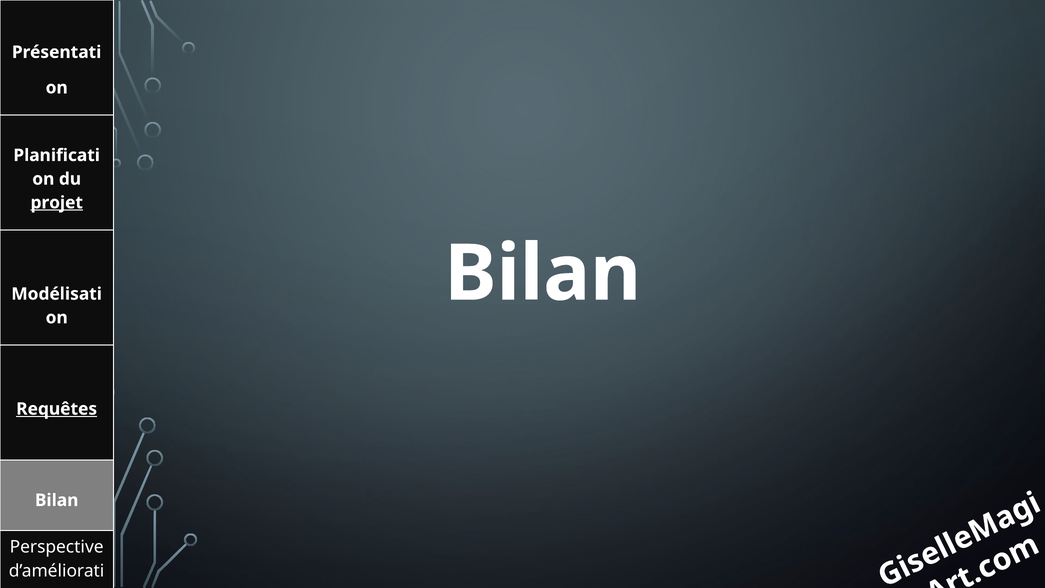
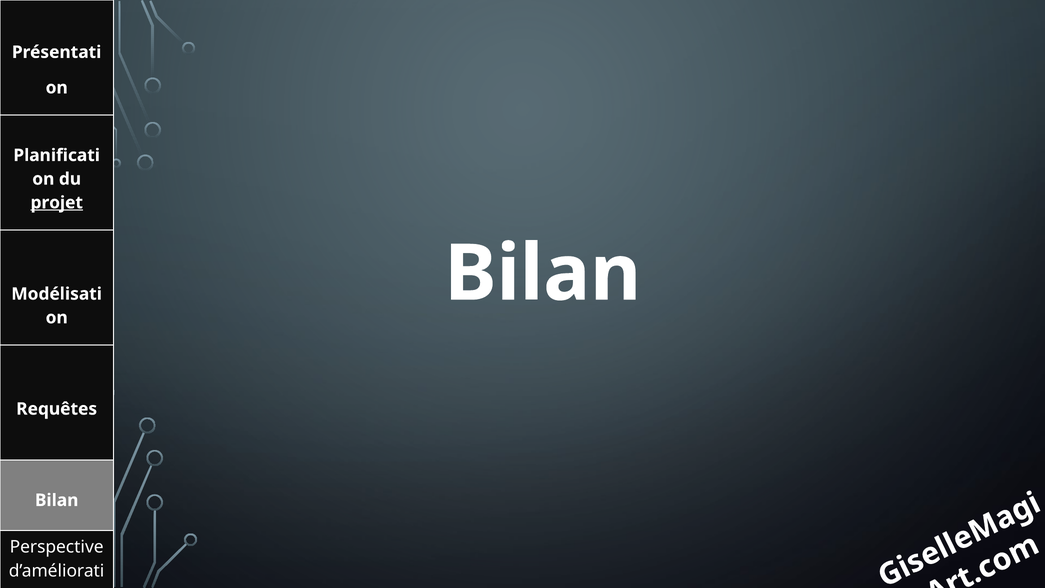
Requêtes underline: present -> none (57, 409)
